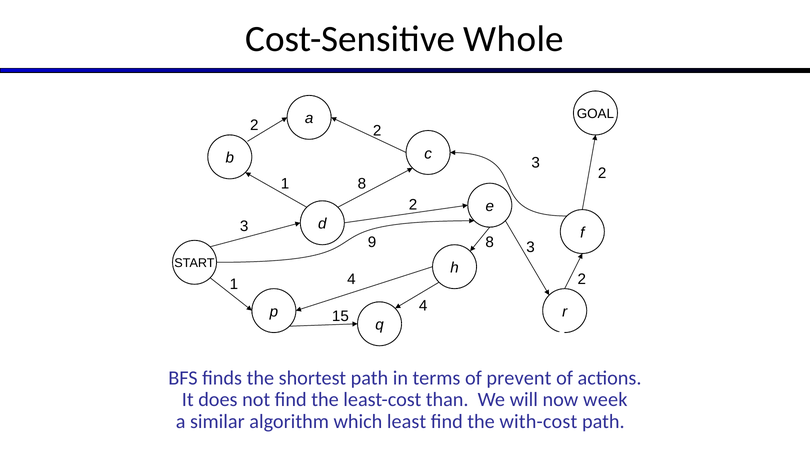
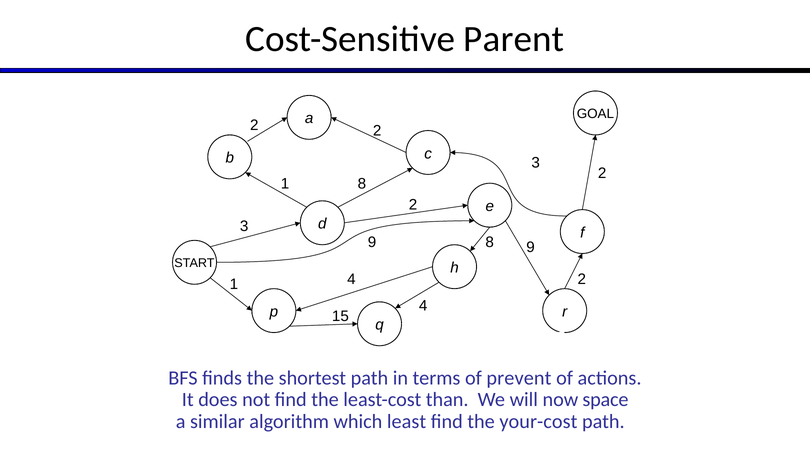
Whole: Whole -> Parent (514, 39)
9 3: 3 -> 9 (531, 248)
week: week -> space (605, 400)
with-cost: with-cost -> your-cost (538, 422)
